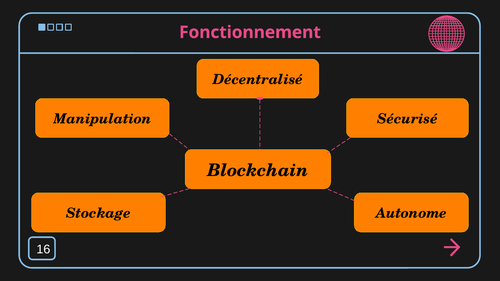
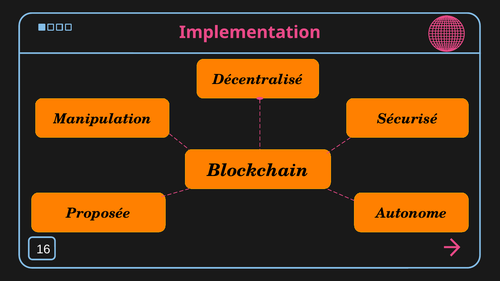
Fonctionnement: Fonctionnement -> Implementation (250, 32)
Stockage: Stockage -> Proposée (98, 214)
